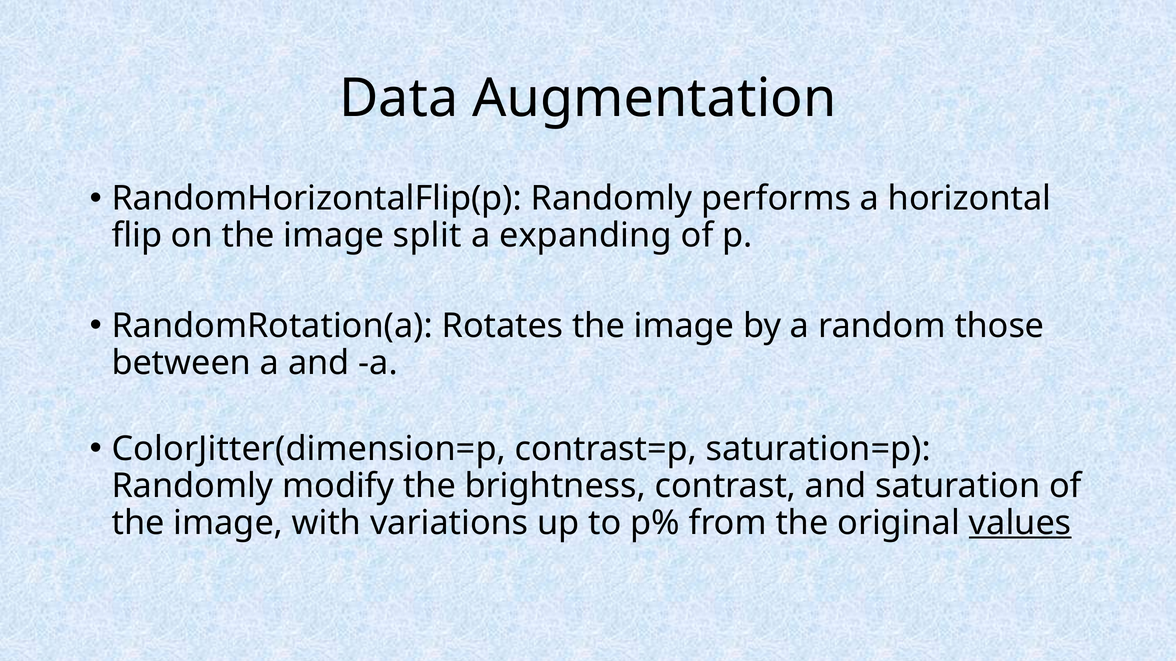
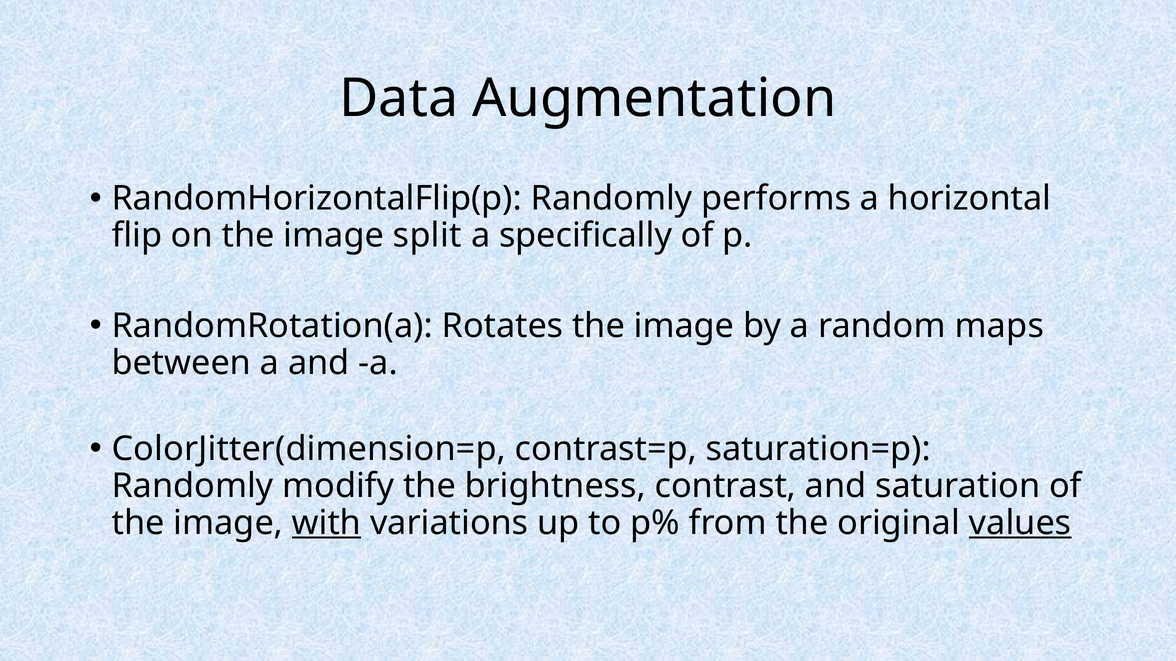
expanding: expanding -> specifically (586, 236)
those: those -> maps (999, 326)
with underline: none -> present (327, 523)
